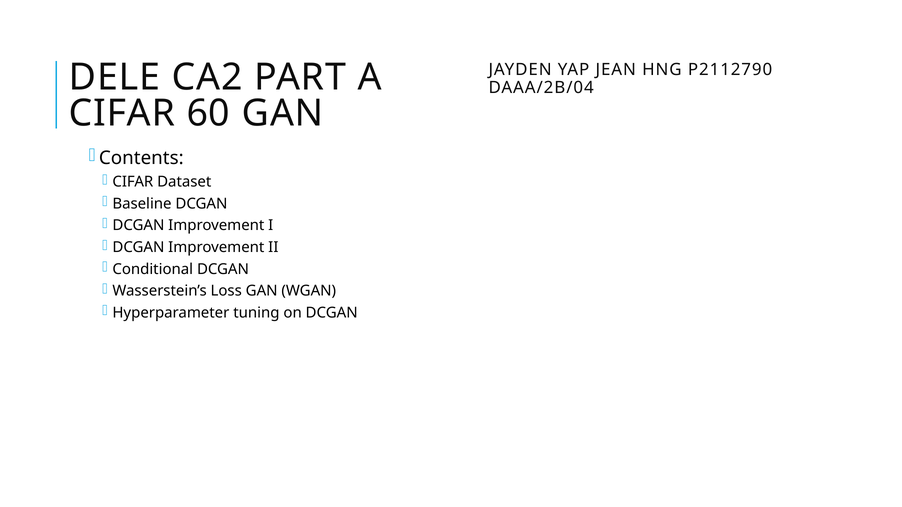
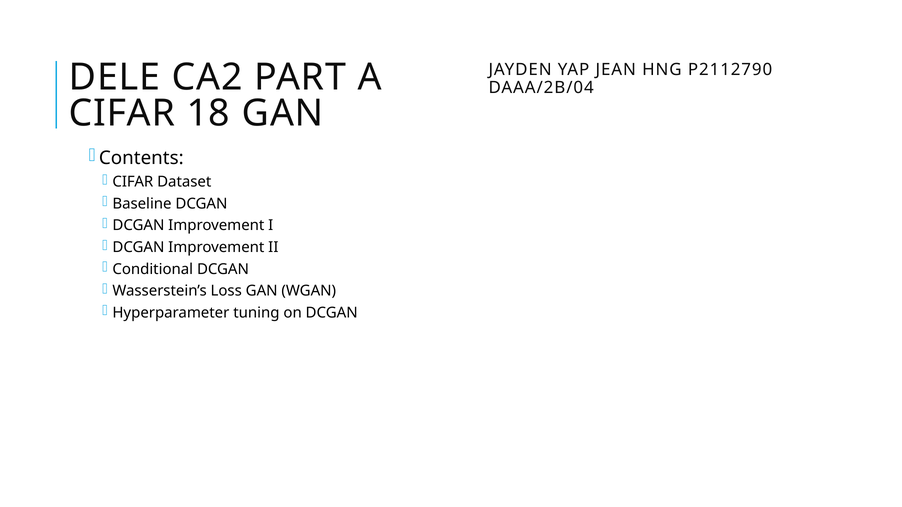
60: 60 -> 18 (208, 113)
